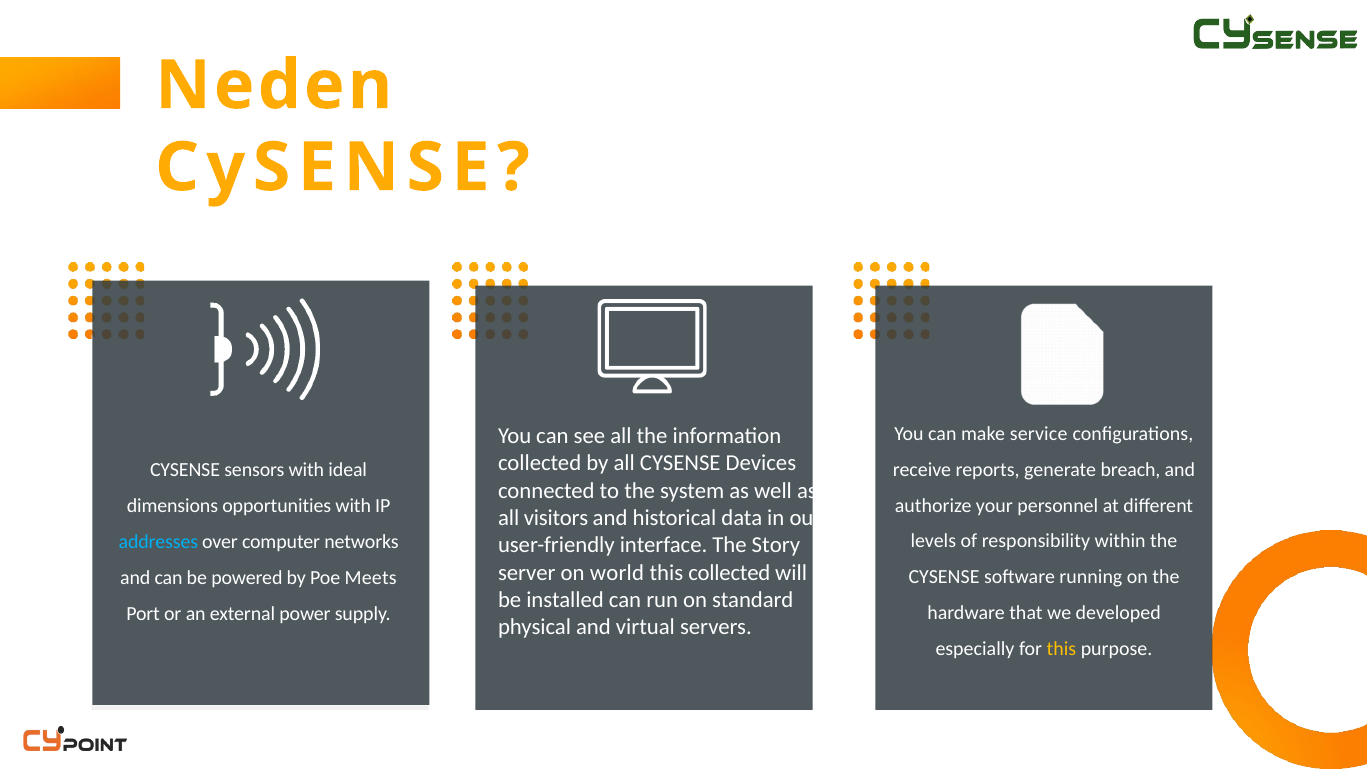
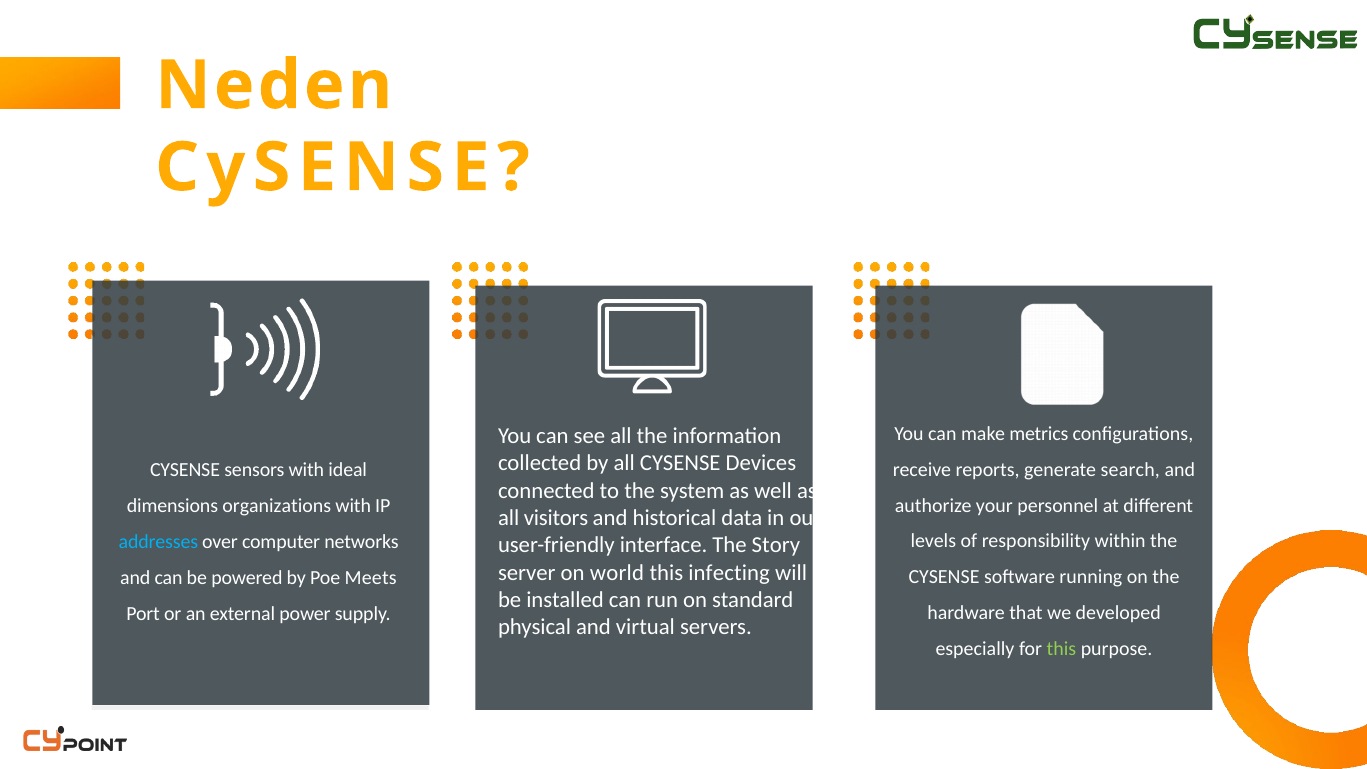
service: service -> metrics (1039, 434)
breach: breach -> search (1130, 470)
opportunities: opportunities -> organizations (277, 506)
this collected: collected -> infecting (729, 573)
this colour: yellow -> light green (1061, 649)
